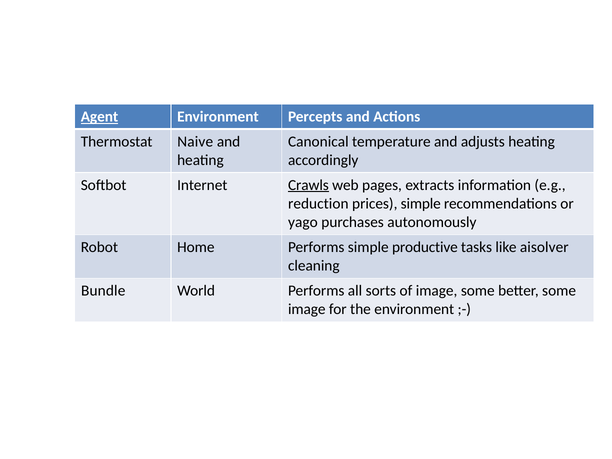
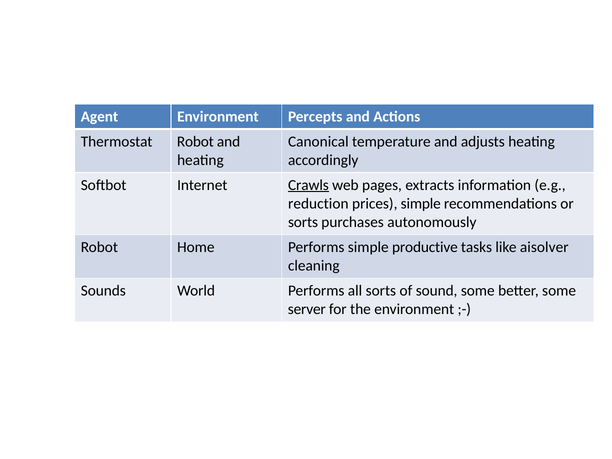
Agent underline: present -> none (100, 117)
Thermostat Naive: Naive -> Robot (195, 142)
yago: yago -> sorts (303, 222)
Bundle: Bundle -> Sounds (103, 291)
of image: image -> sound (437, 291)
image: image -> server (307, 309)
